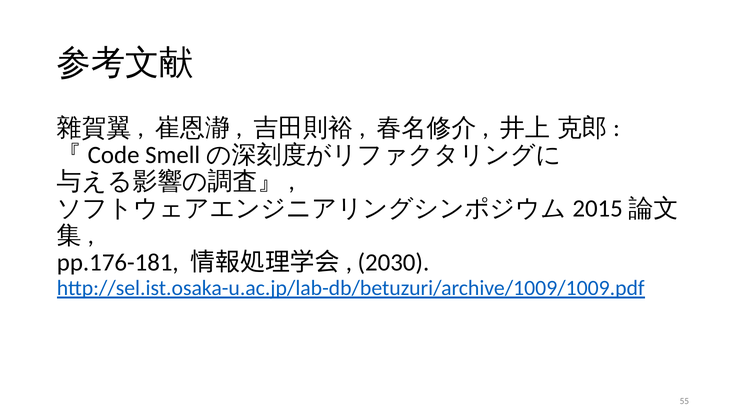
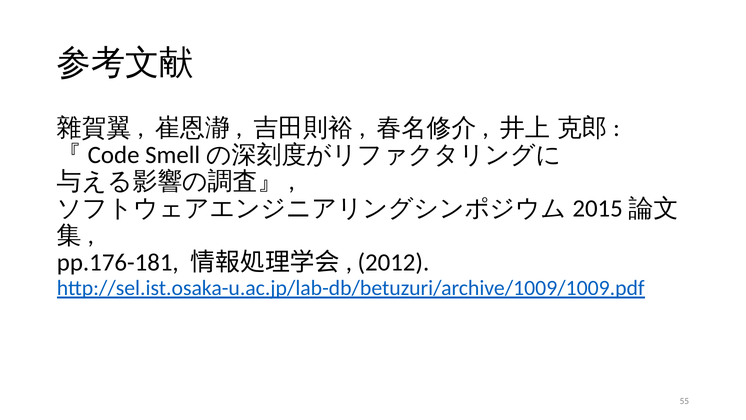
2030: 2030 -> 2012 (393, 262)
